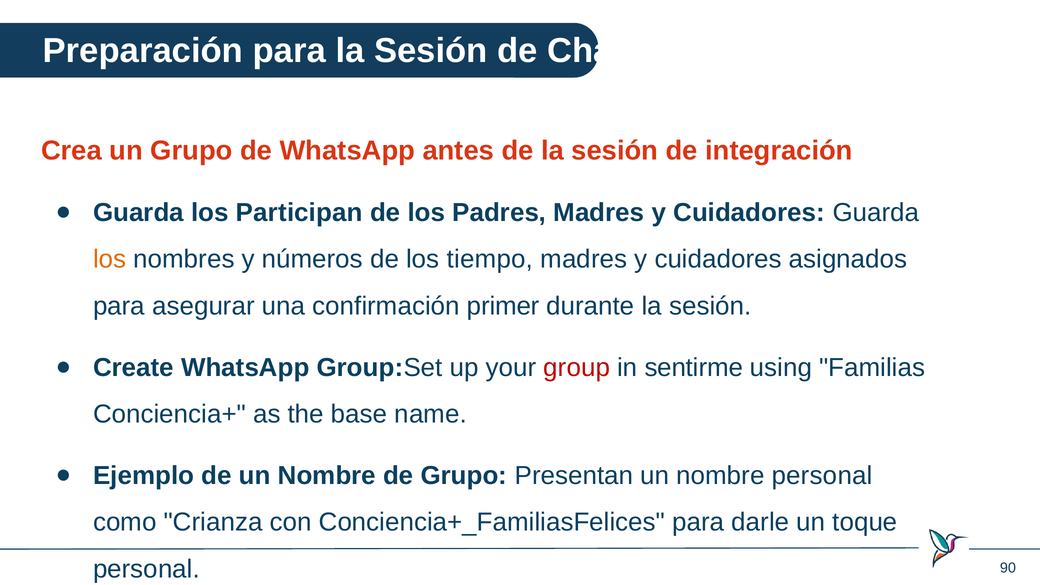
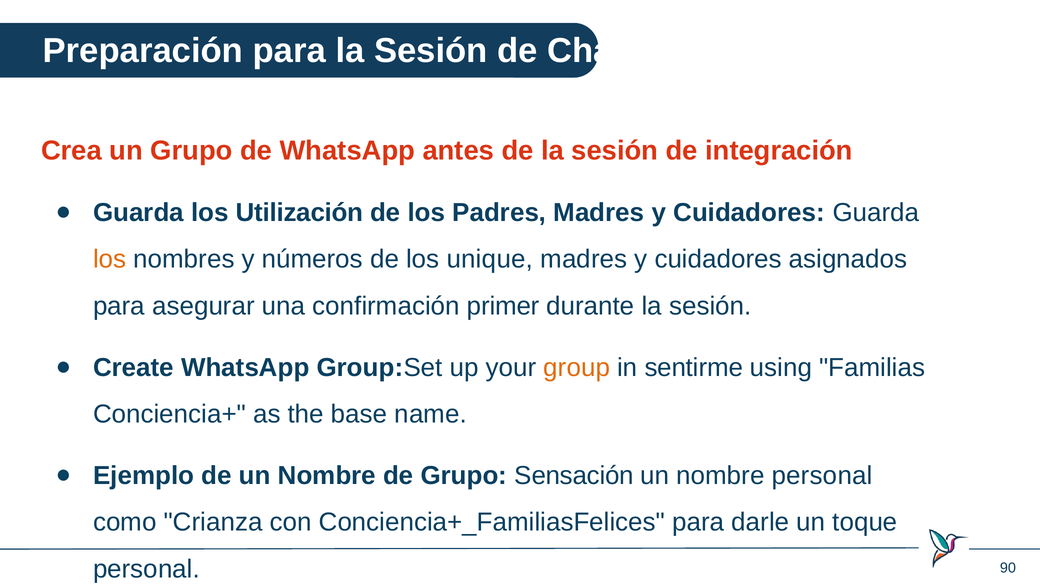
Participan: Participan -> Utilización (300, 213)
tiempo: tiempo -> unique (490, 259)
group colour: red -> orange (577, 367)
Presentan: Presentan -> Sensación (574, 476)
